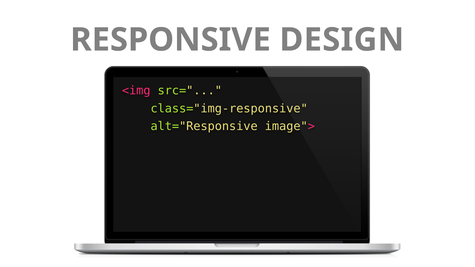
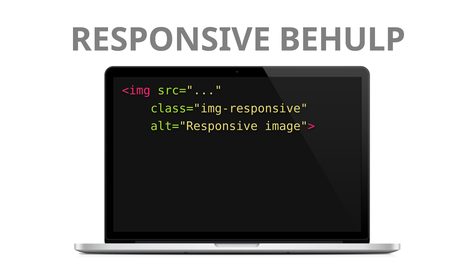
DESIGN: DESIGN -> BEHULP (342, 40)
